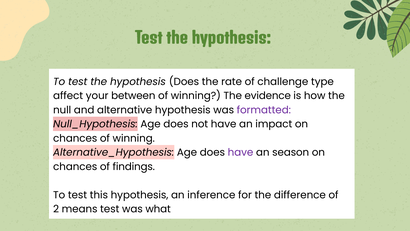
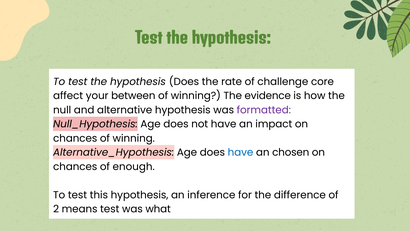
type: type -> core (322, 82)
have colour: purple -> blue (241, 152)
season: season -> chosen (291, 152)
findings: findings -> enough (134, 166)
